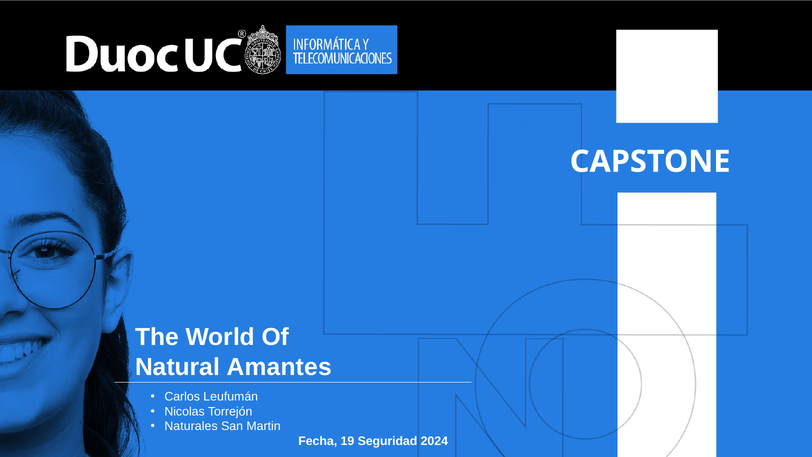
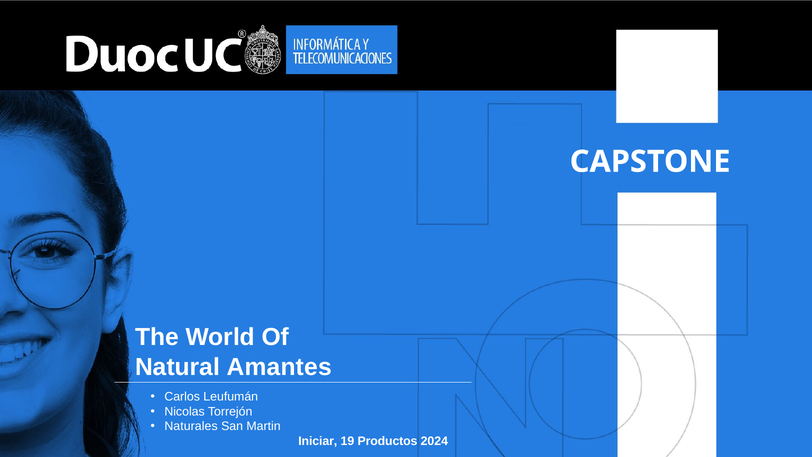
Fecha: Fecha -> Iniciar (318, 441)
Seguridad: Seguridad -> Productos (388, 441)
